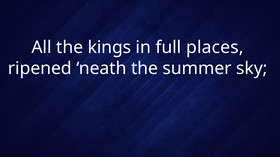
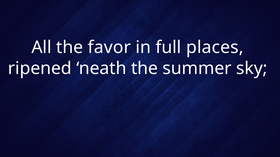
kings: kings -> favor (109, 48)
